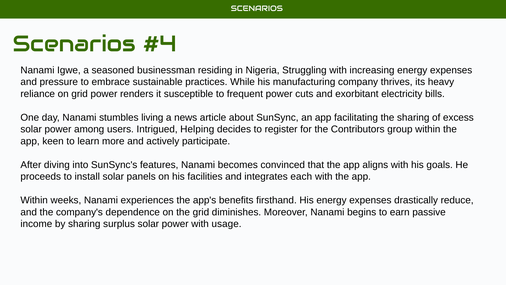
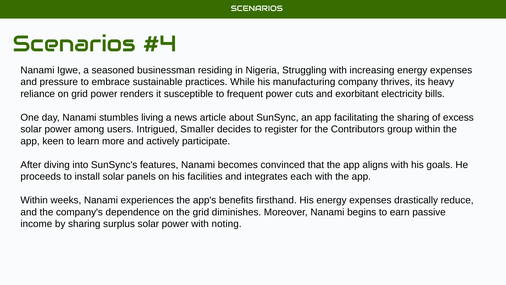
Helping: Helping -> Smaller (197, 129)
usage: usage -> noting (227, 224)
